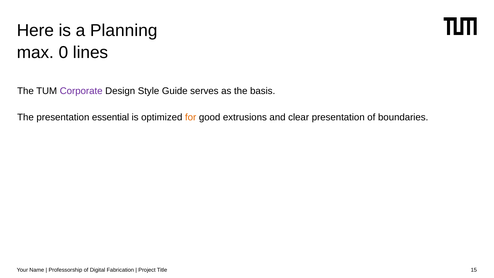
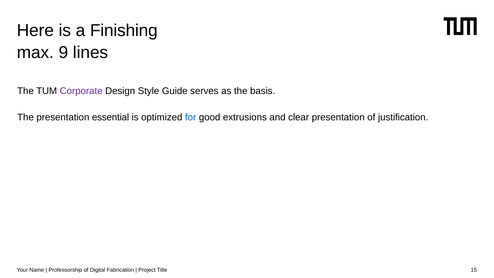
Planning: Planning -> Finishing (124, 30)
0: 0 -> 9 (63, 52)
for colour: orange -> blue (191, 117)
boundaries: boundaries -> justification (403, 117)
